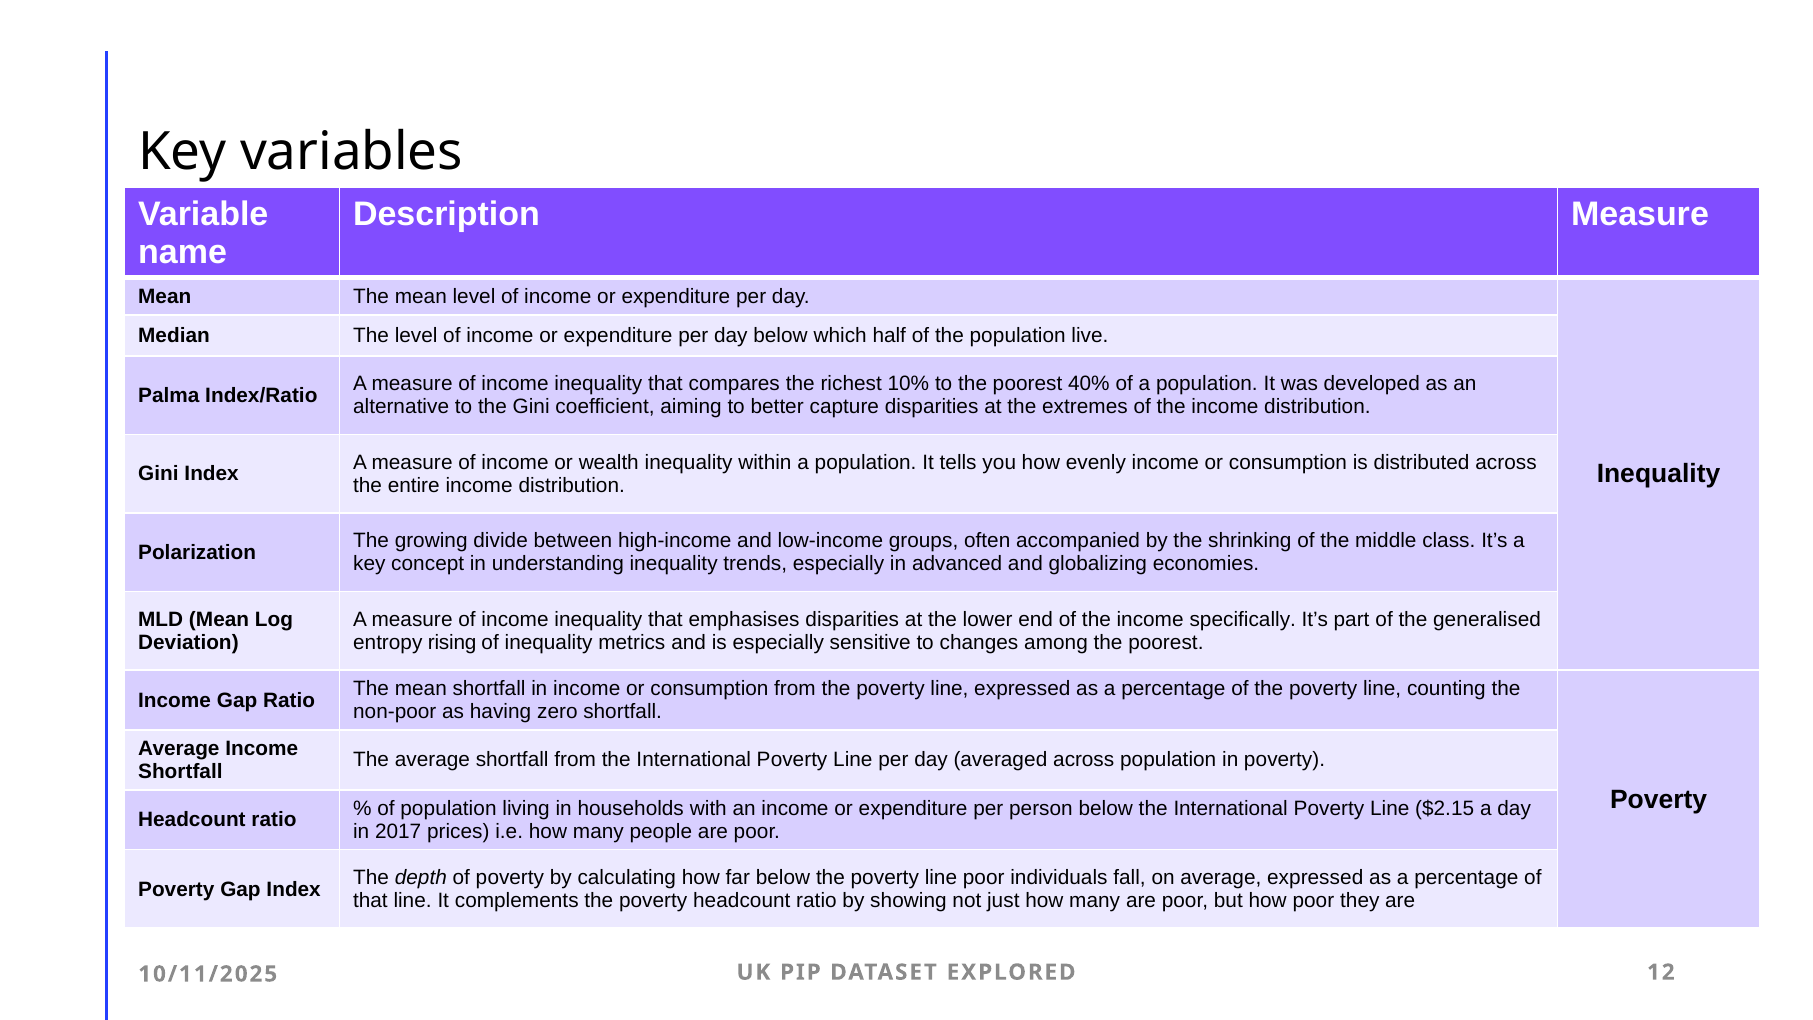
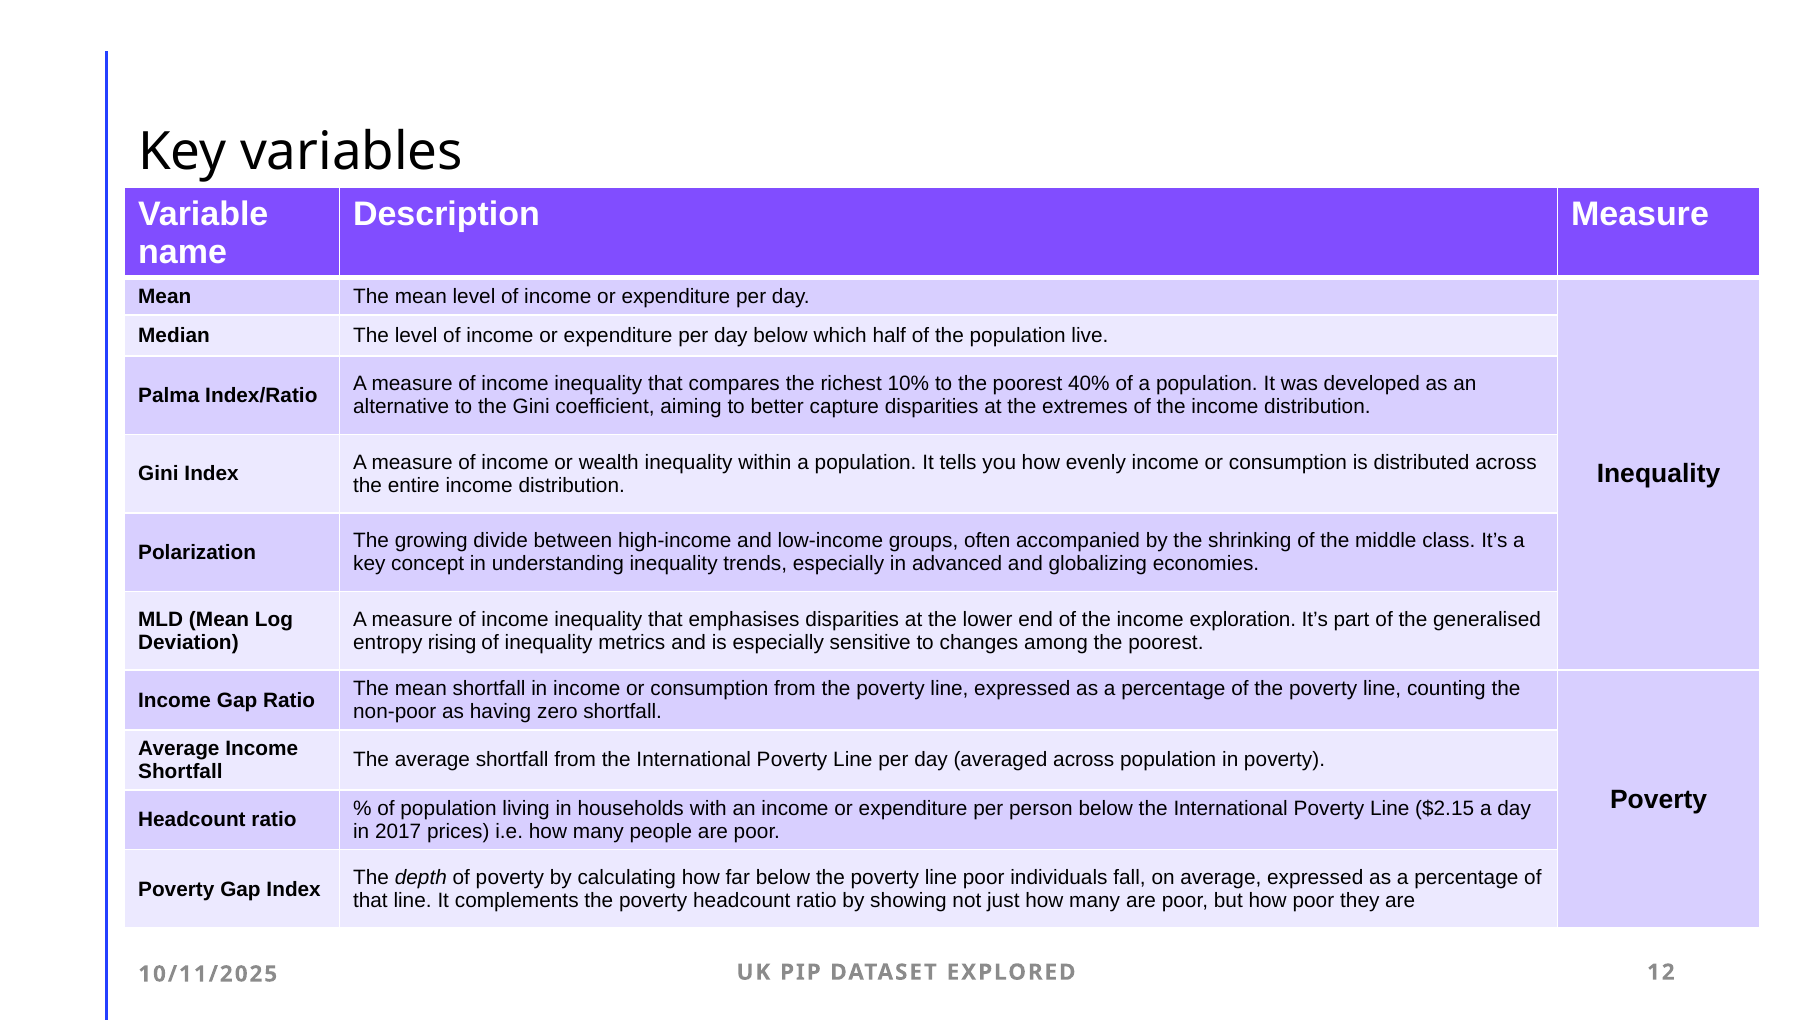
specifically: specifically -> exploration (1243, 619)
